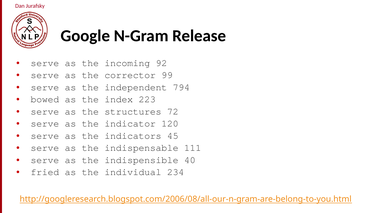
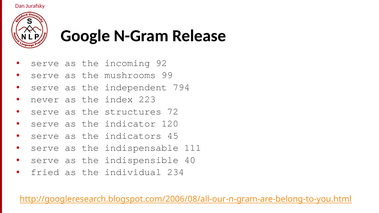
corrector: corrector -> mushrooms (130, 75)
bowed: bowed -> never (45, 99)
